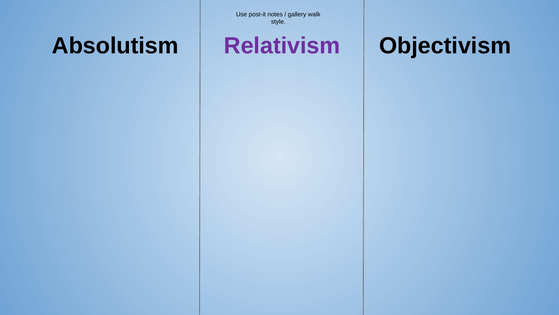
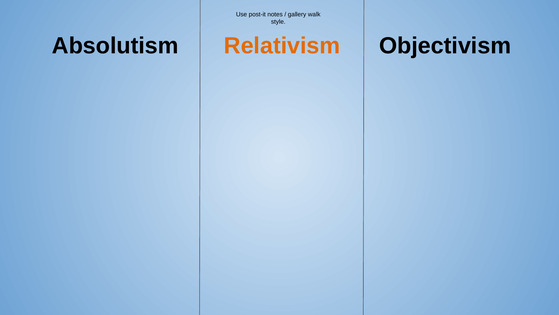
Relativism colour: purple -> orange (282, 46)
